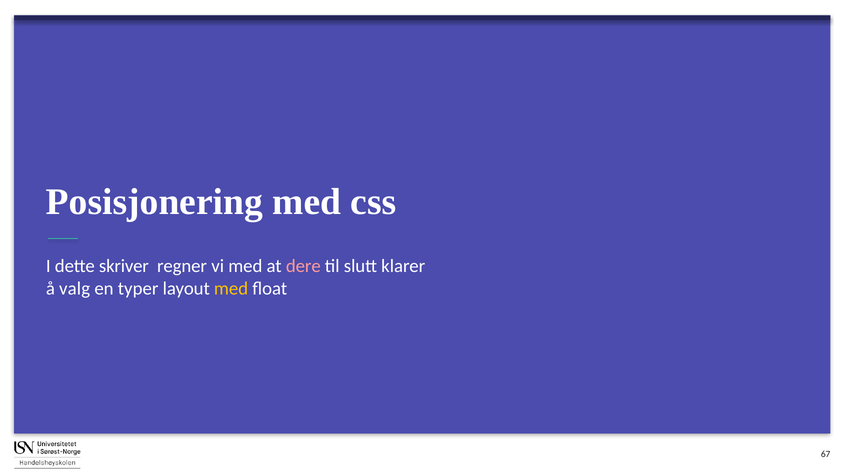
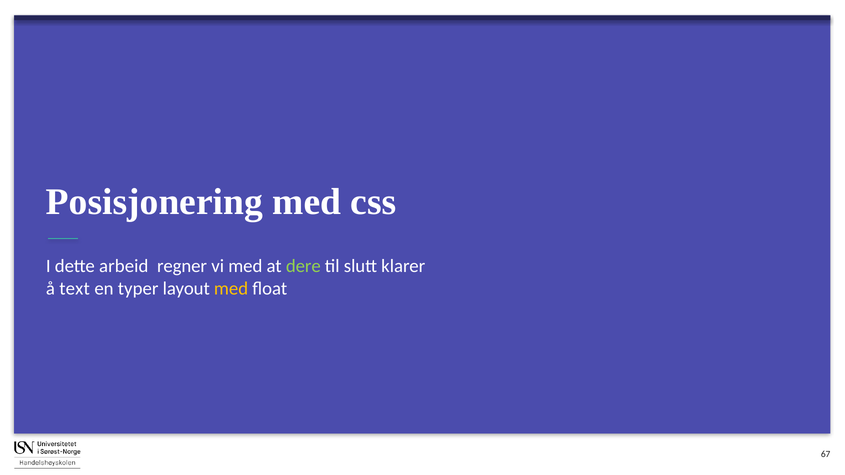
skriver: skriver -> arbeid (124, 266)
dere colour: pink -> light green (303, 266)
valg: valg -> text (75, 289)
